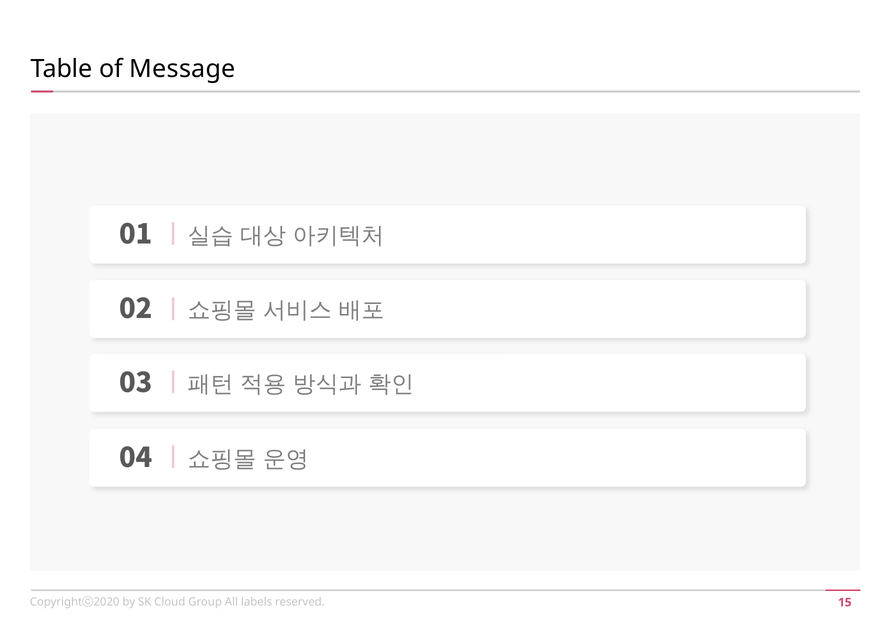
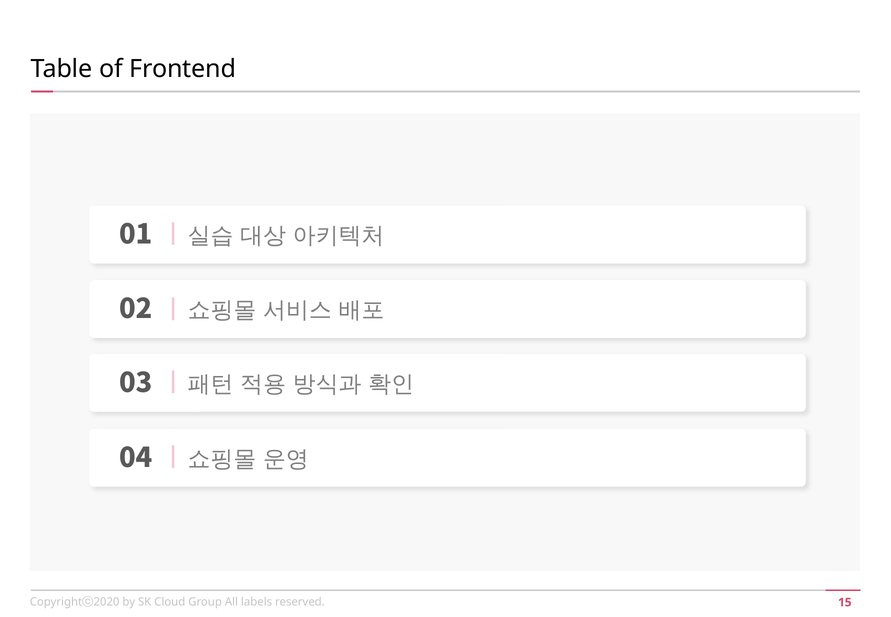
Message: Message -> Frontend (183, 69)
